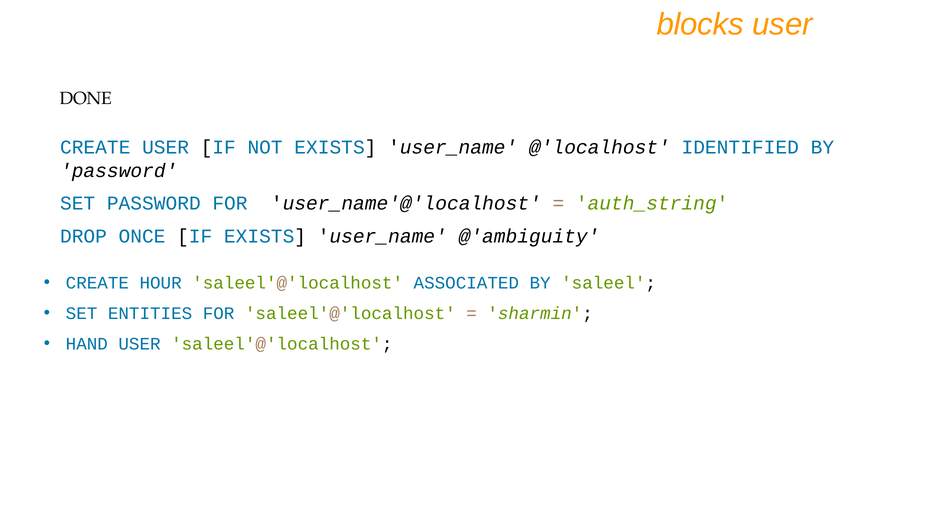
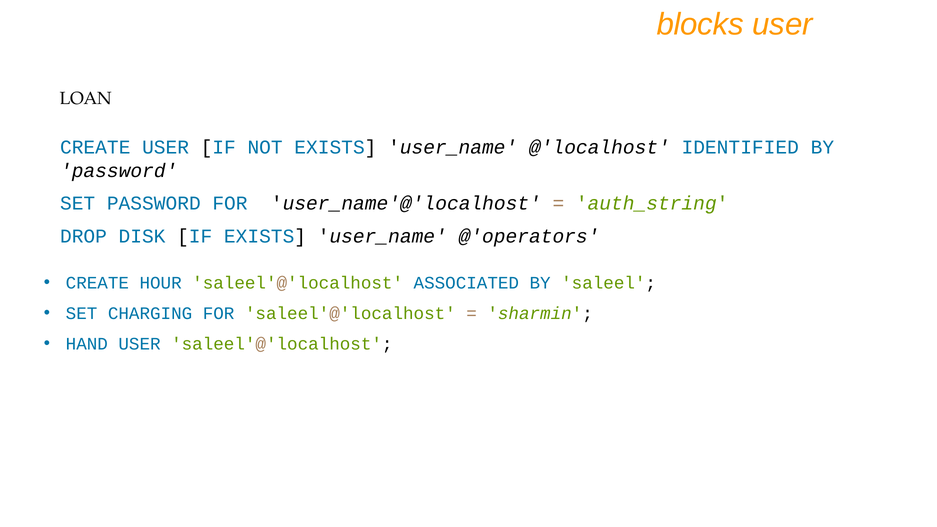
DONE: DONE -> LOAN (86, 98)
ONCE: ONCE -> DISK (142, 236)
@'ambiguity: @'ambiguity -> @'operators (529, 236)
ENTITIES: ENTITIES -> CHARGING (150, 313)
